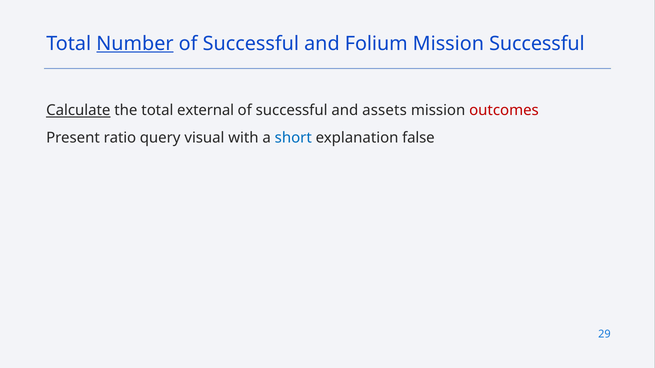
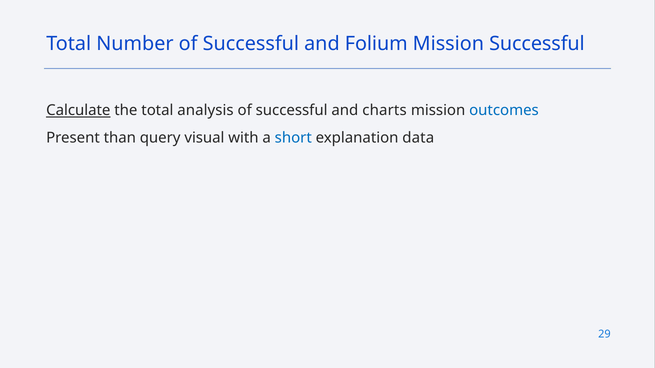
Number underline: present -> none (135, 44)
external: external -> analysis (206, 111)
assets: assets -> charts (385, 111)
outcomes colour: red -> blue (504, 111)
ratio: ratio -> than (120, 138)
false: false -> data (418, 138)
